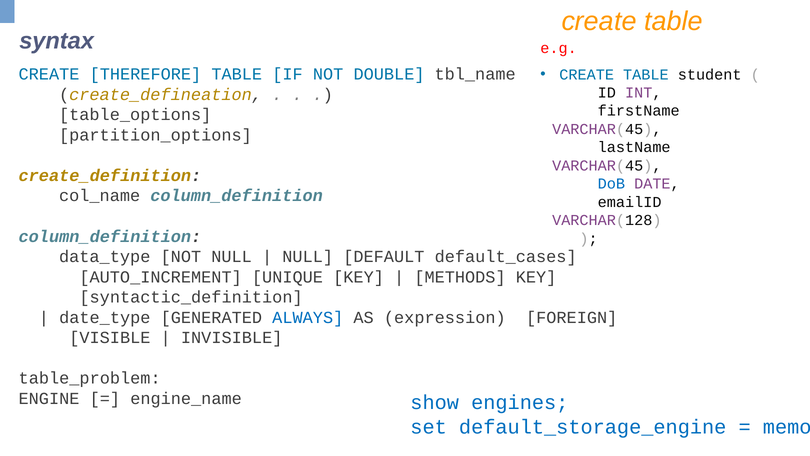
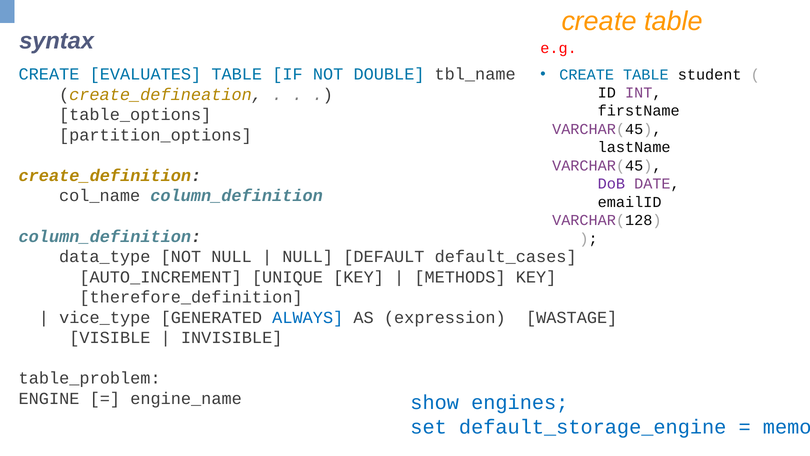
THEREFORE: THEREFORE -> EVALUATES (145, 74)
DoB colour: blue -> purple (611, 184)
syntactic_definition: syntactic_definition -> therefore_definition (191, 297)
date_type: date_type -> vice_type (105, 317)
FOREIGN: FOREIGN -> WASTAGE (572, 317)
